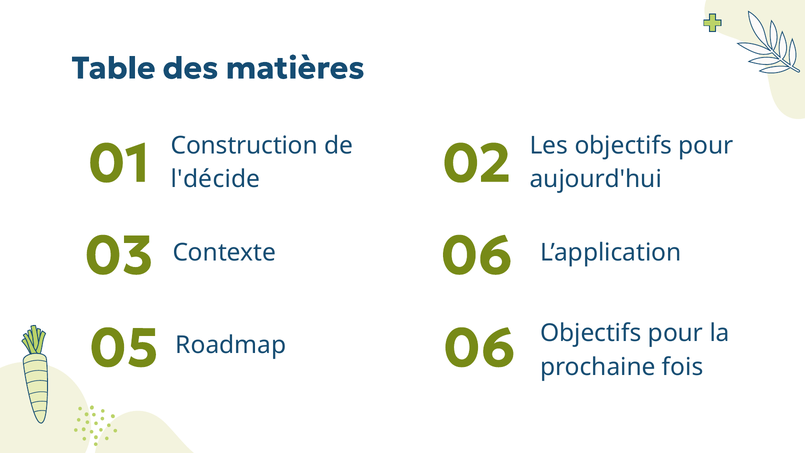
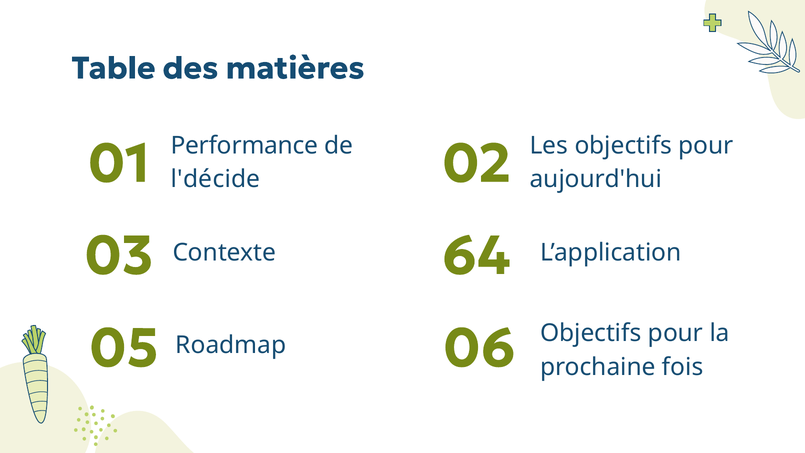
Construction: Construction -> Performance (244, 146)
Contexte 06: 06 -> 64 (476, 256)
